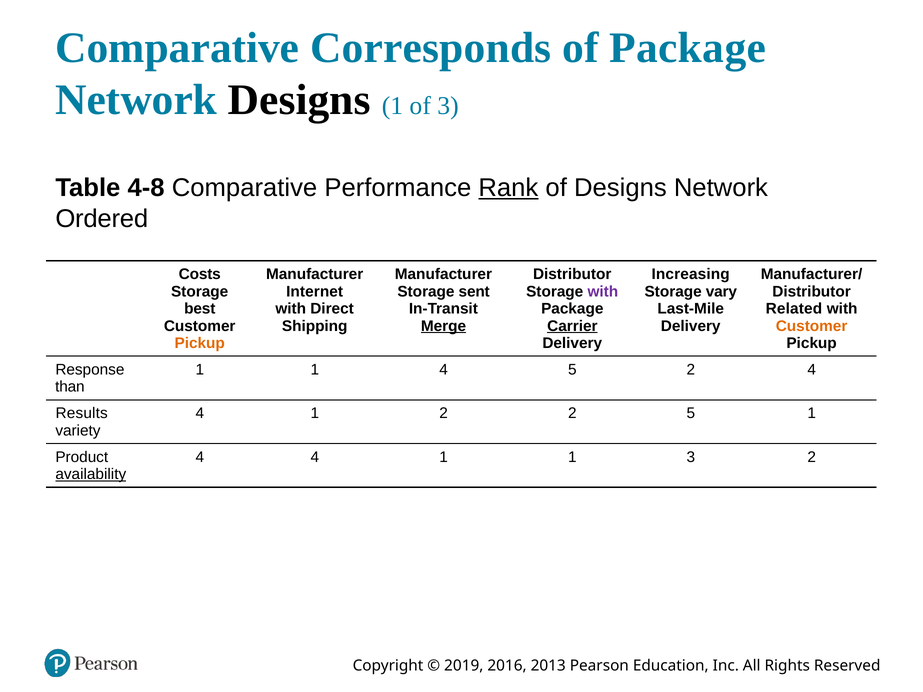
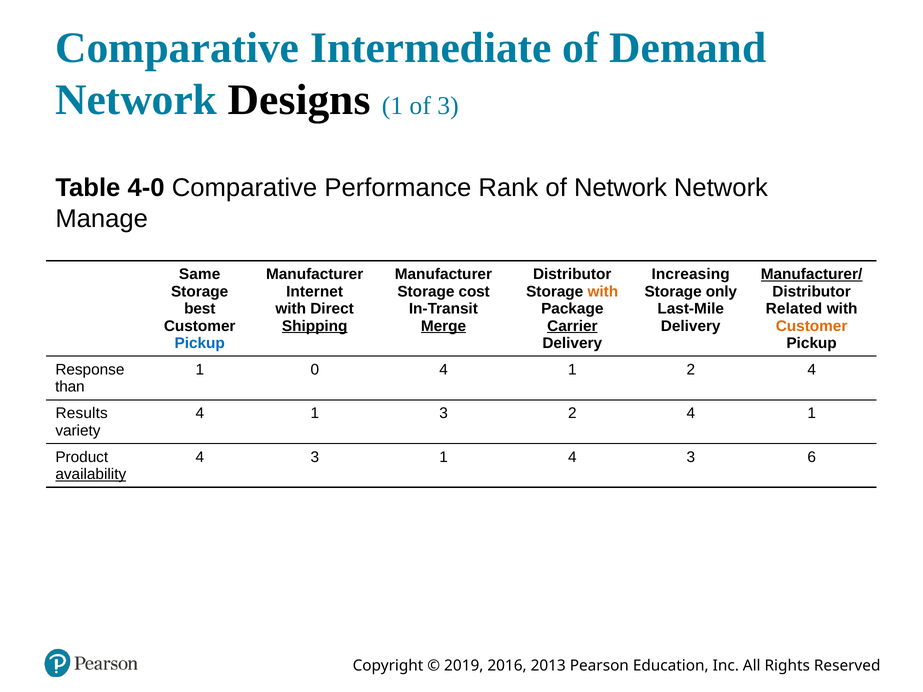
Corresponds: Corresponds -> Intermediate (431, 48)
of Package: Package -> Demand (688, 48)
4-8: 4-8 -> 4-0 (146, 188)
Rank underline: present -> none (508, 188)
of Designs: Designs -> Network (621, 188)
Ordered: Ordered -> Manage (102, 219)
Costs: Costs -> Same (200, 274)
Manufacturer/ underline: none -> present (812, 274)
sent: sent -> cost (474, 292)
with colour: purple -> orange (603, 292)
vary: vary -> only (721, 292)
Shipping underline: none -> present (315, 326)
Pickup colour: orange -> blue (200, 343)
1: 1 -> 0 (315, 370)
5: 5 -> 1 (572, 370)
1 2: 2 -> 3 (444, 414)
5: 5 -> 4 (691, 414)
4: 4 -> 3 (315, 457)
1: 1 -> 4 (572, 457)
3 2: 2 -> 6 (812, 457)
